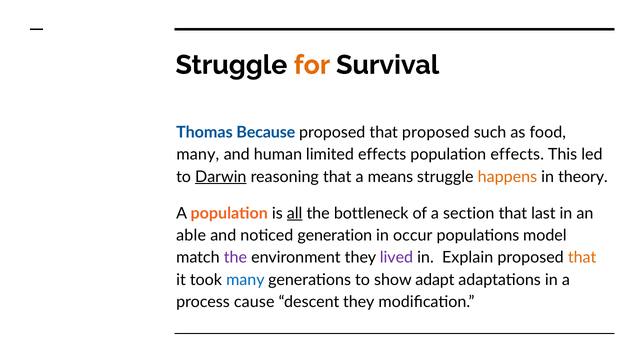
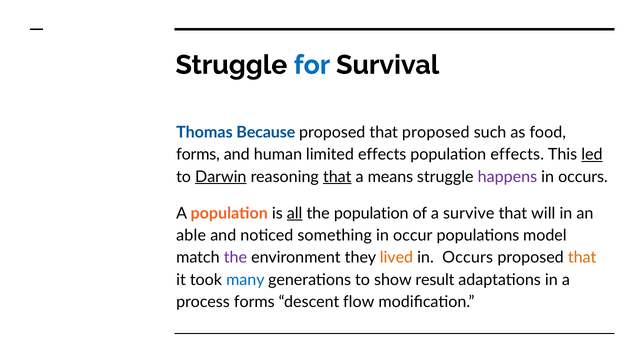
for colour: orange -> blue (312, 65)
many: many -> forms (198, 155)
led underline: none -> present (592, 155)
that underline: none -> present (337, 177)
happens colour: orange -> purple (507, 177)
theory: theory -> occurs (583, 177)
the bottleneck: bottleneck -> population (371, 213)
section: section -> survive (469, 213)
last: last -> will (543, 213)
generation: generation -> something (335, 236)
lived colour: purple -> orange (396, 258)
Explain: Explain -> Occurs (468, 258)
adapt: adapt -> result (435, 280)
process cause: cause -> forms (254, 302)
descent they: they -> flow (359, 302)
